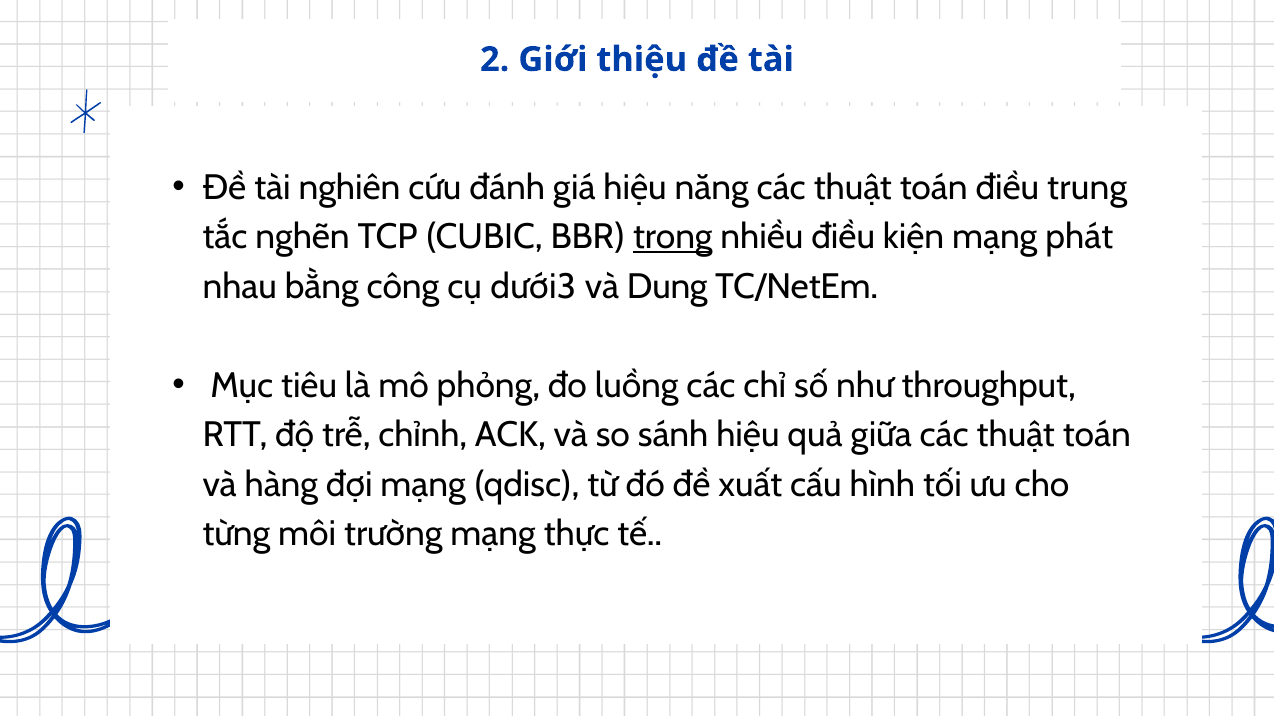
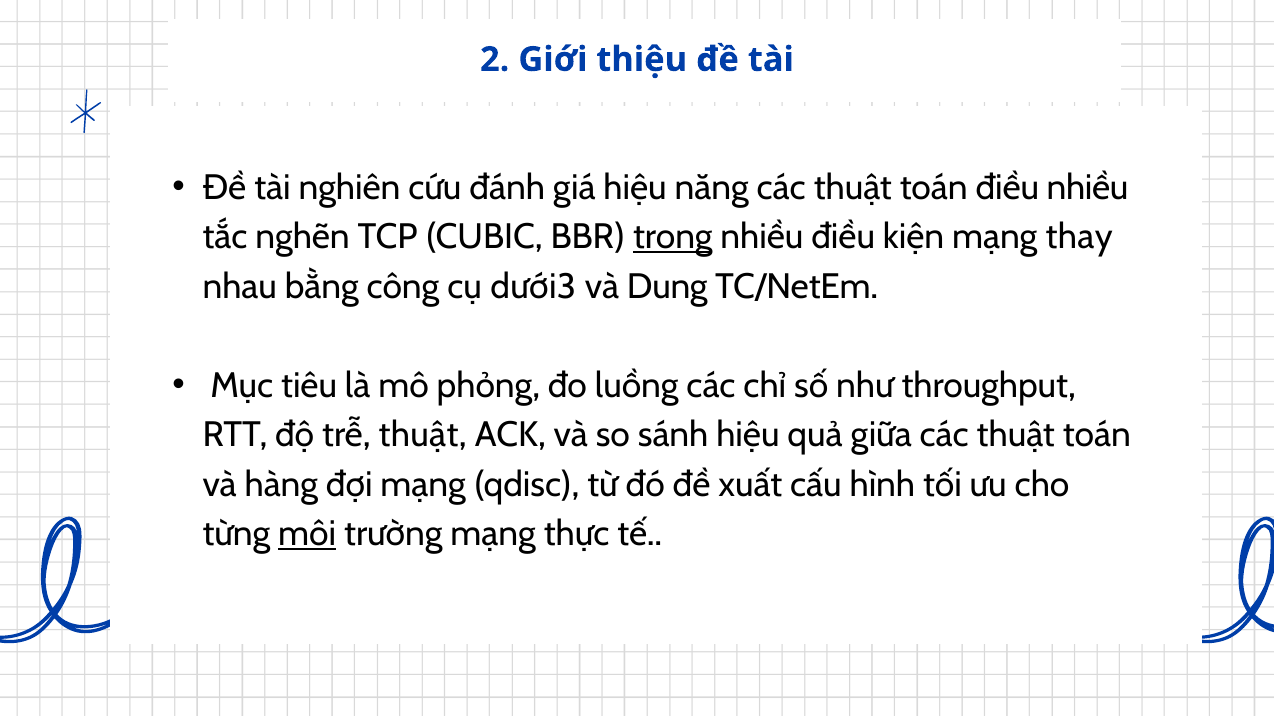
điều trung: trung -> nhiều (1088, 188)
phát: phát -> thay (1079, 237)
trễ chỉnh: chỉnh -> thuật (422, 435)
môi underline: none -> present (307, 534)
